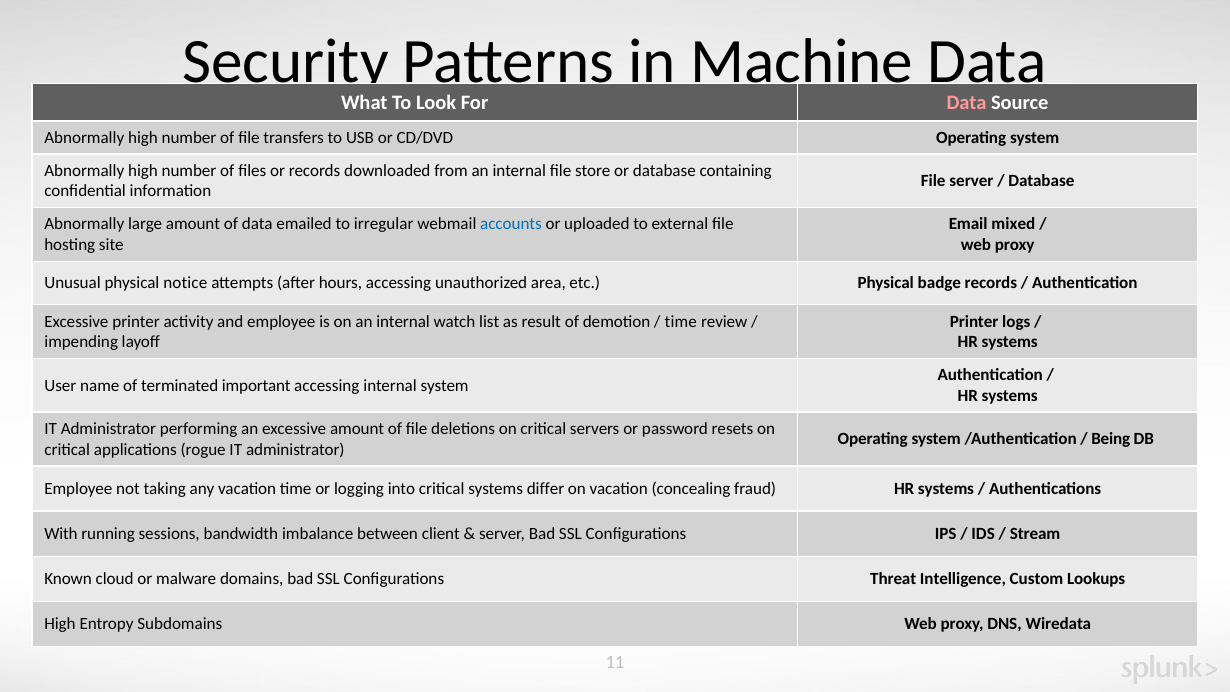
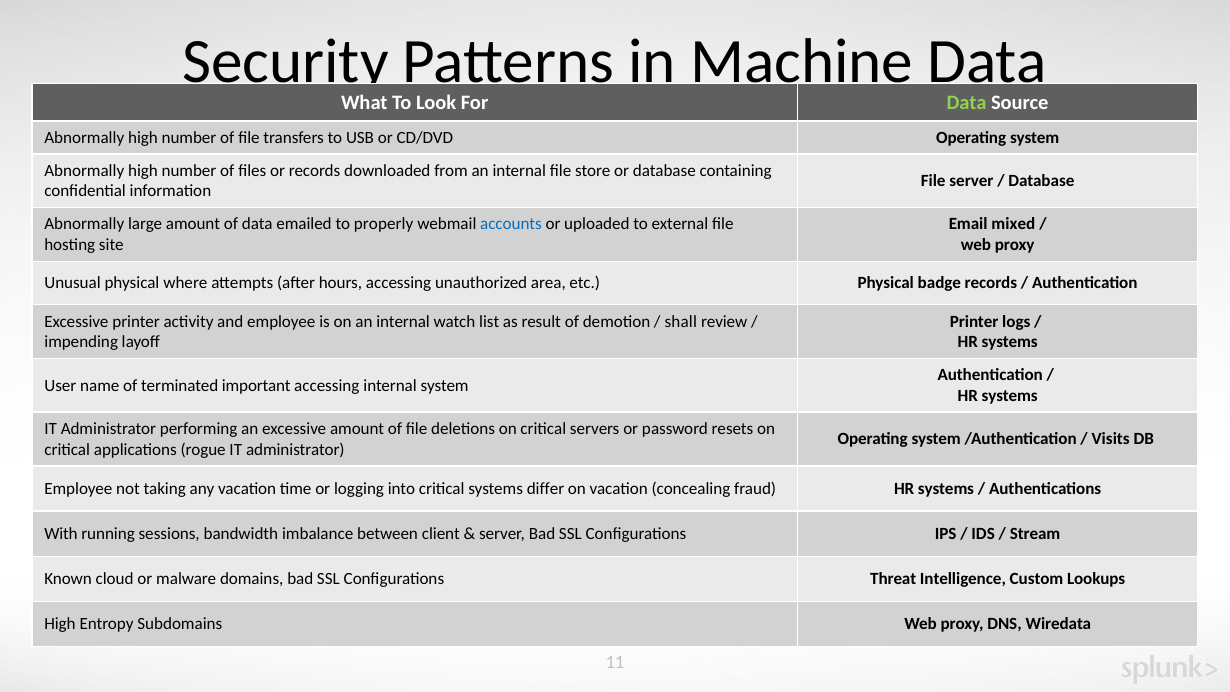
Data colour: pink -> light green (967, 102)
irregular: irregular -> properly (384, 224)
notice: notice -> where (185, 283)
time: time -> shall (681, 321)
Being: Being -> Visits (1111, 439)
